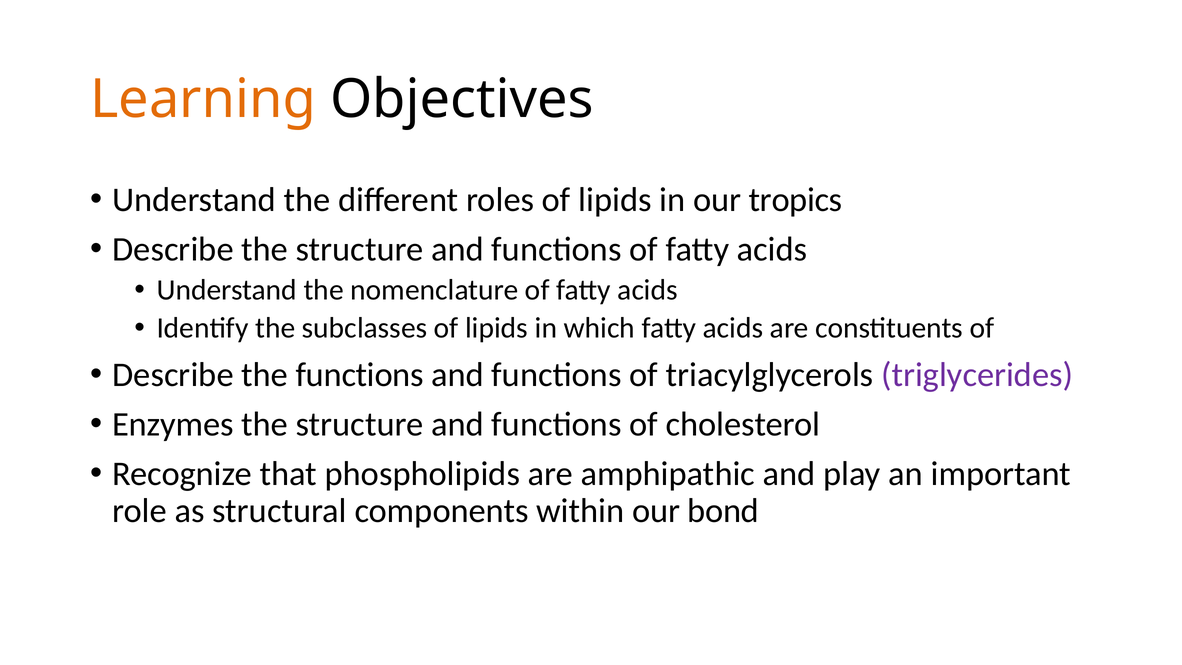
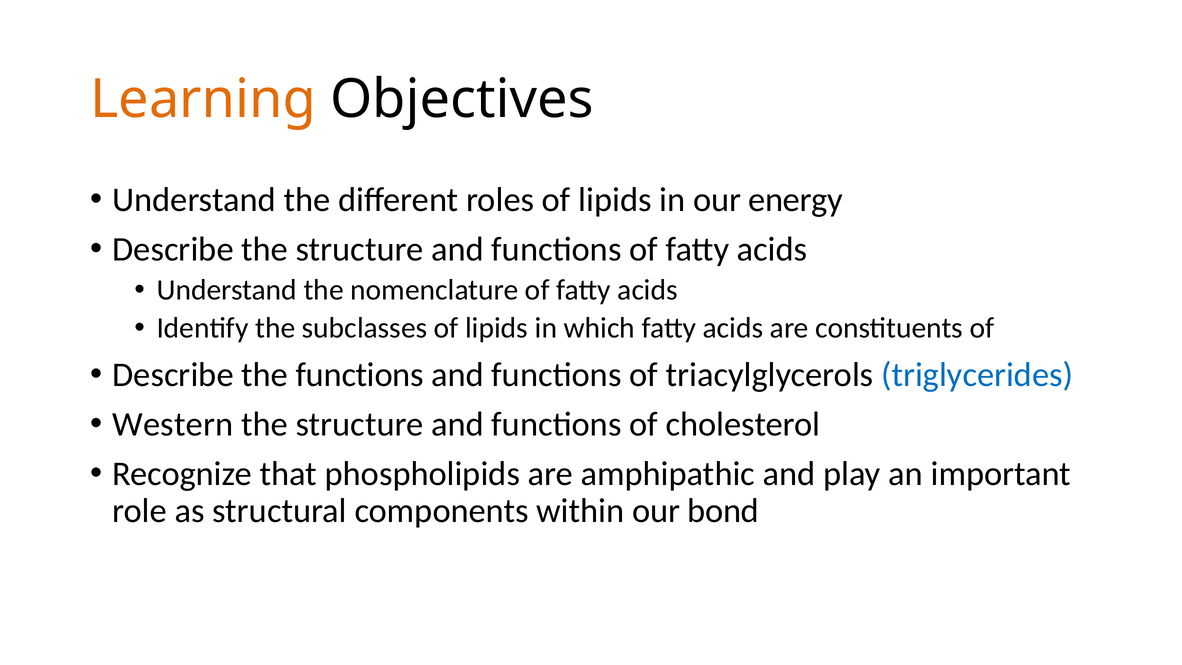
tropics: tropics -> energy (796, 200)
triglycerides colour: purple -> blue (977, 375)
Enzymes: Enzymes -> Western (173, 424)
